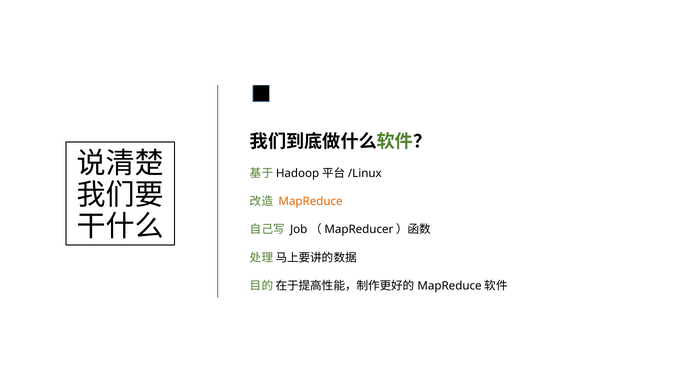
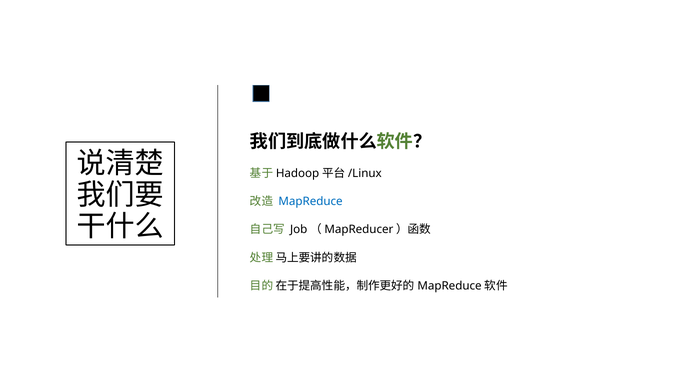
MapReduce colour: orange -> blue (311, 201)
